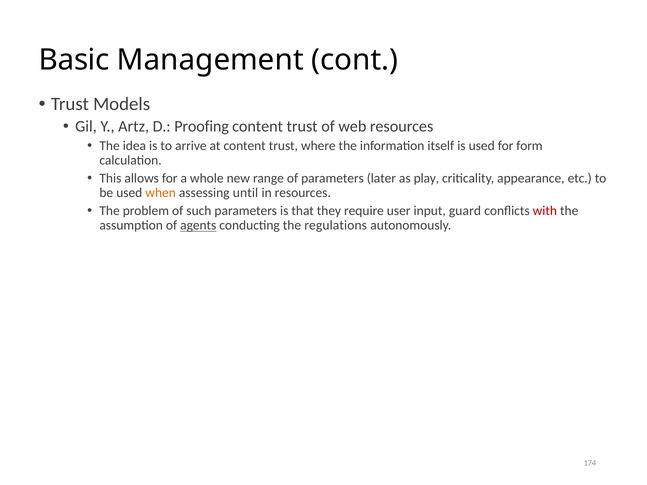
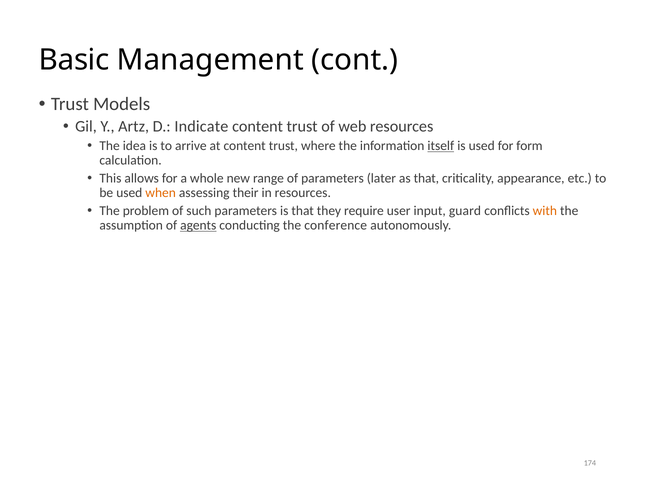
Proofing: Proofing -> Indicate (201, 127)
itself underline: none -> present (441, 146)
as play: play -> that (426, 178)
until: until -> their (246, 193)
with colour: red -> orange (545, 211)
regulations: regulations -> conference (336, 226)
